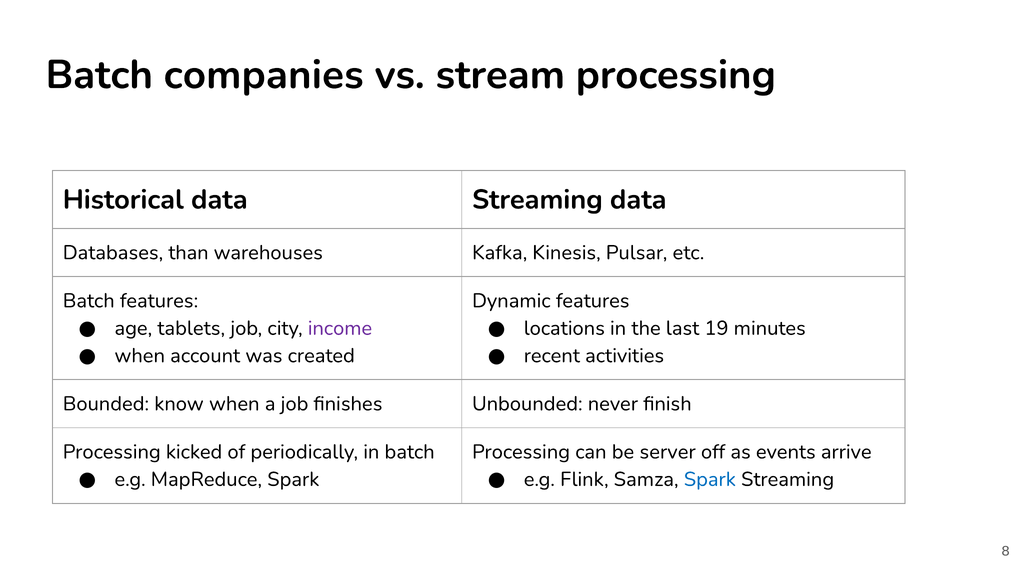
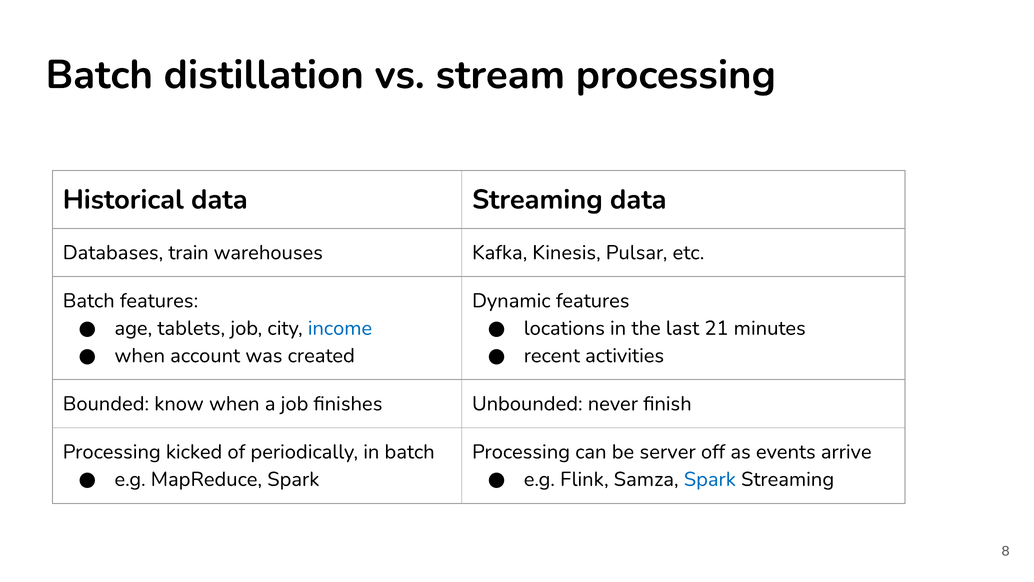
companies: companies -> distillation (264, 75)
than: than -> train (189, 252)
income colour: purple -> blue (340, 328)
19: 19 -> 21 (716, 328)
